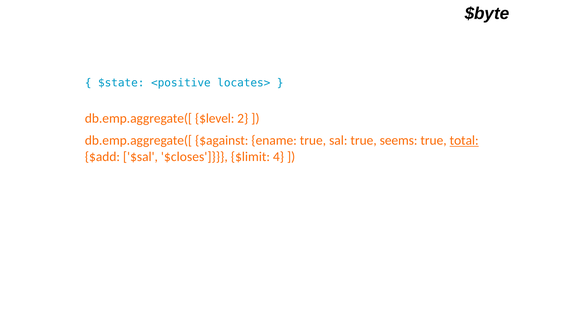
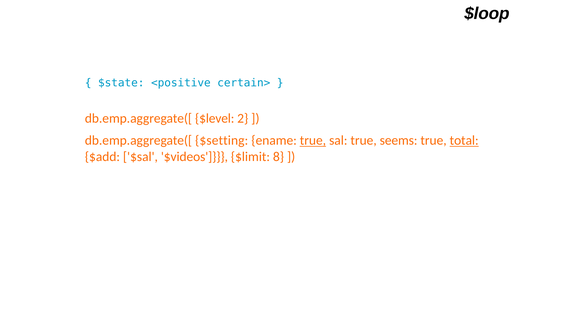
$byte: $byte -> $loop (487, 14)
locates>: locates> -> certain> (244, 83)
$against: $against -> $setting (222, 141)
true underline: none -> present (313, 141)
$closes: $closes -> $videos (194, 157)
4: 4 -> 8 (279, 157)
